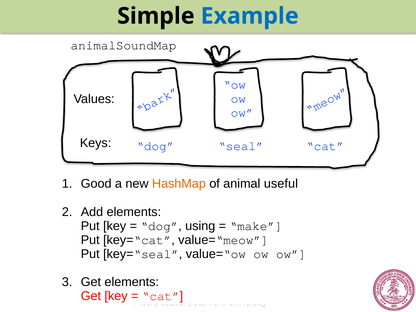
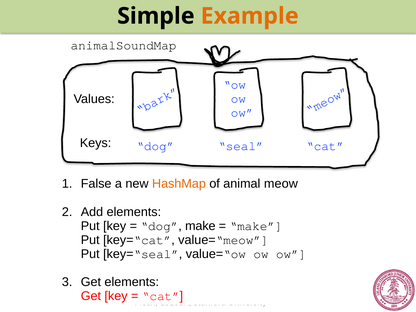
Example colour: blue -> orange (250, 16)
Good: Good -> False (96, 184)
useful: useful -> meow (281, 184)
dog using: using -> make (200, 226)
